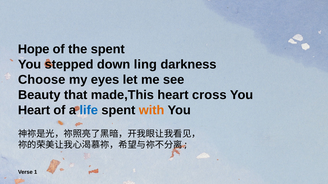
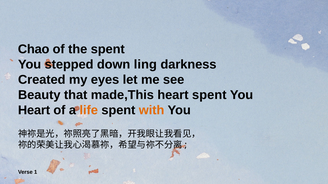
Hope: Hope -> Chao (34, 49)
Choose: Choose -> Created (42, 80)
heart cross: cross -> spent (209, 95)
life colour: blue -> orange (89, 110)
